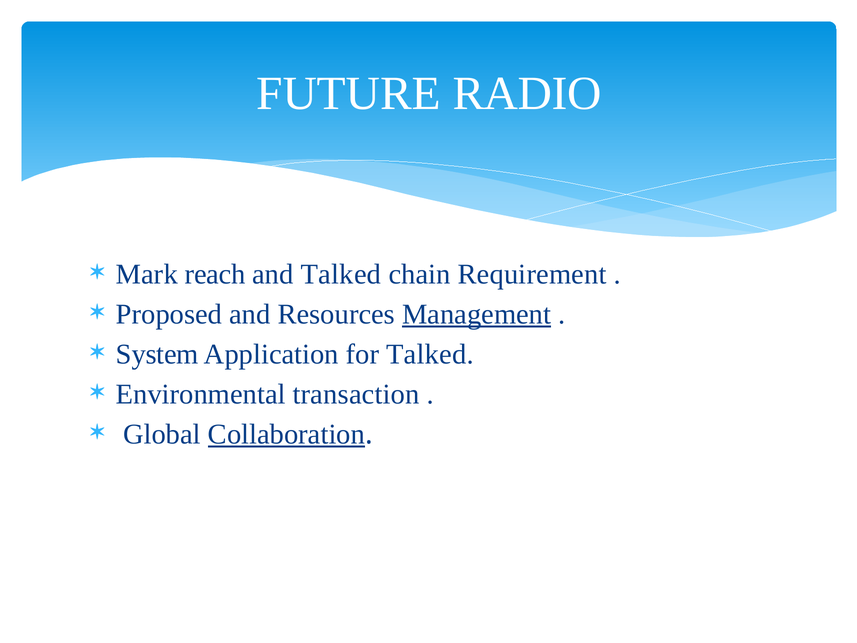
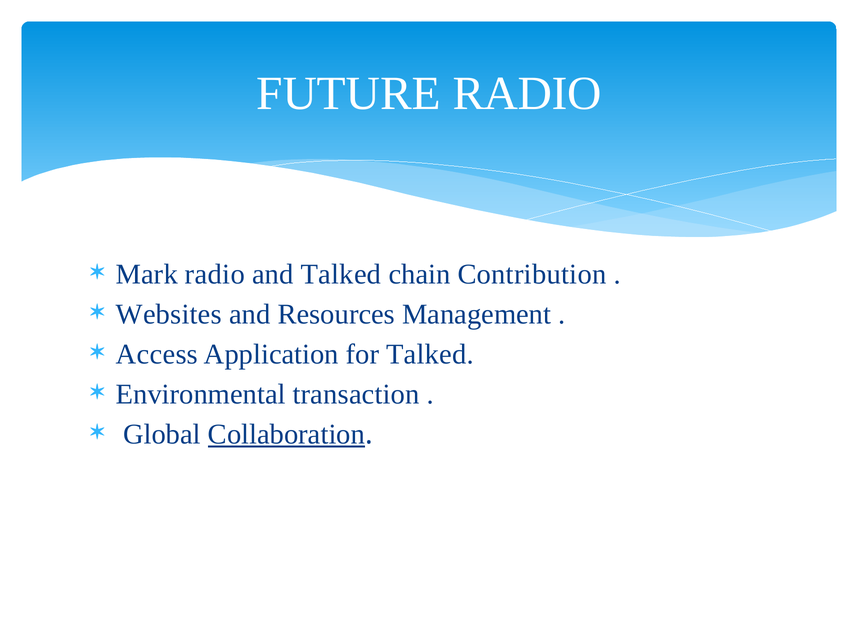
Mark reach: reach -> radio (215, 274)
Requirement: Requirement -> Contribution (532, 274)
Proposed: Proposed -> Websites (169, 314)
Management underline: present -> none (477, 314)
System: System -> Access (157, 354)
